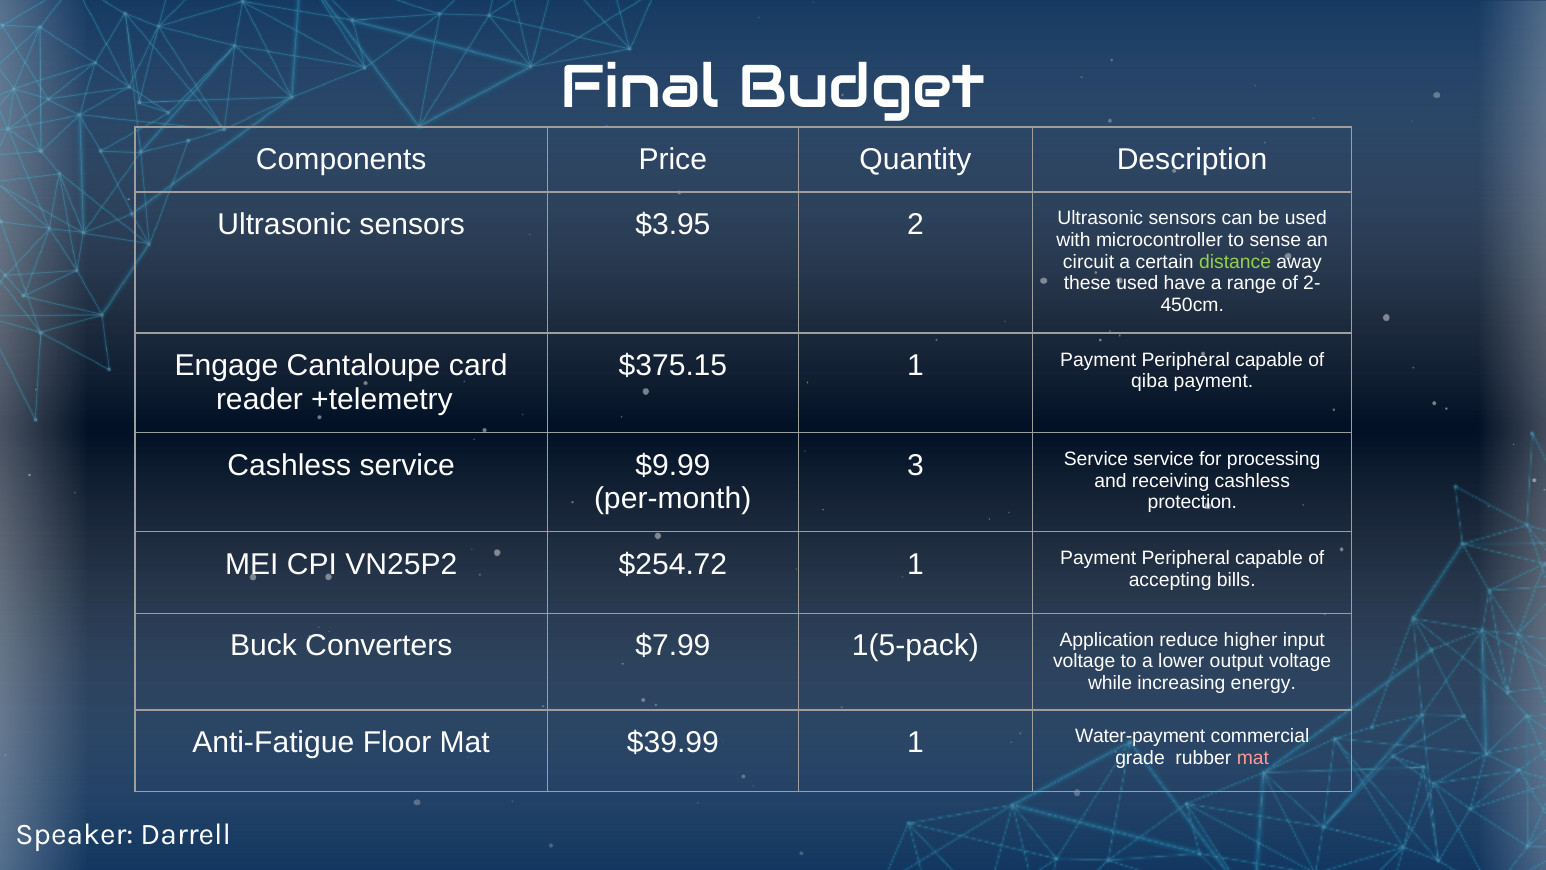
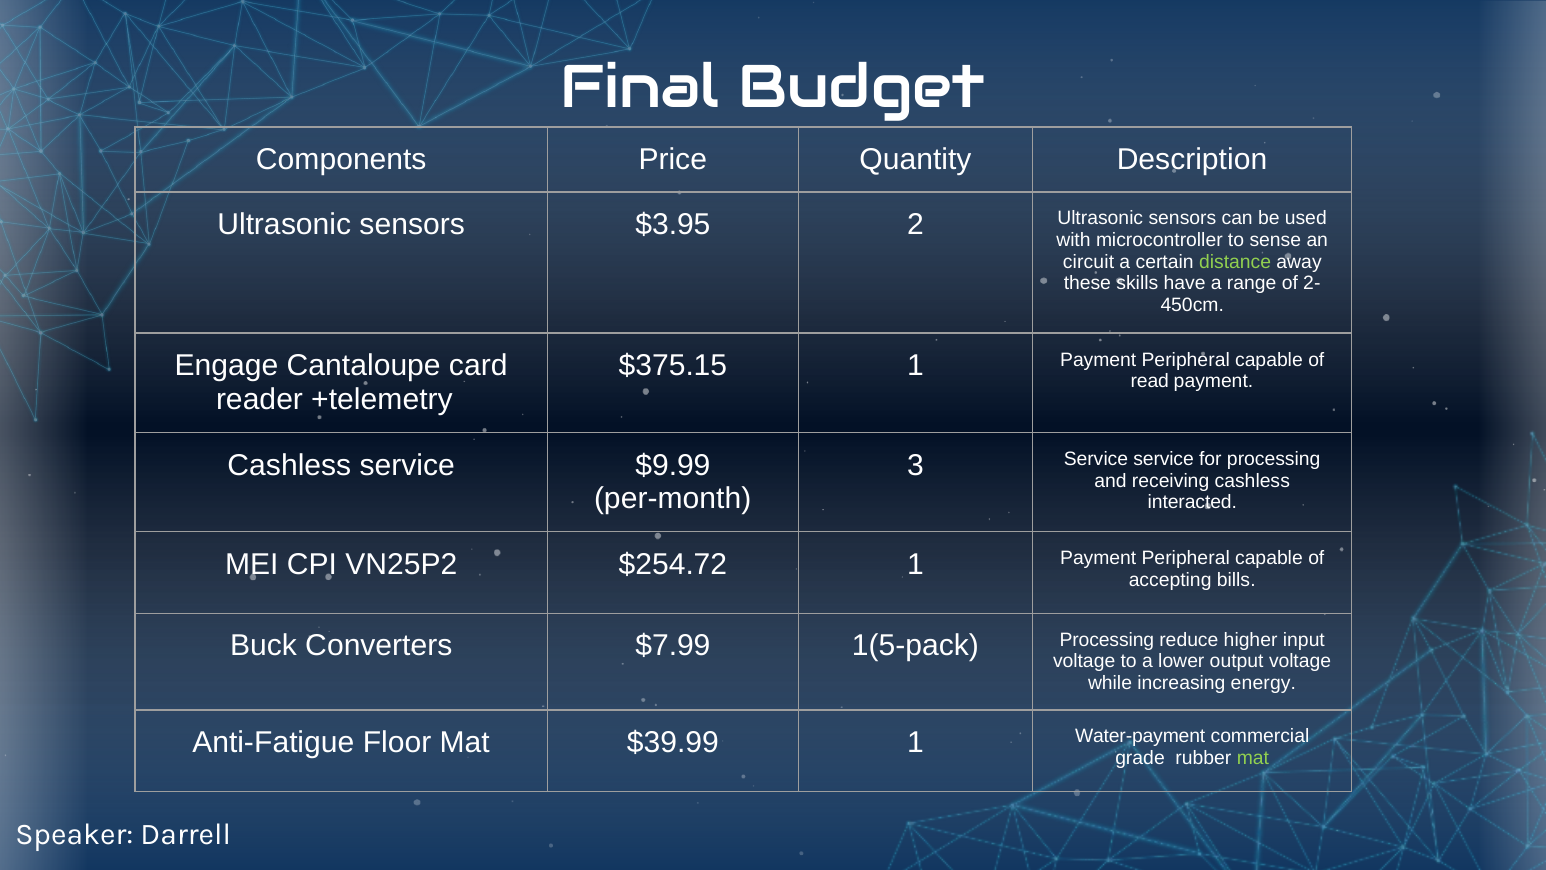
these used: used -> skills (1137, 283)
qiba: qiba -> read (1150, 381)
protection: protection -> interacted (1192, 502)
1(5-pack Application: Application -> Processing (1107, 640)
mat colour: pink -> light green (1253, 758)
